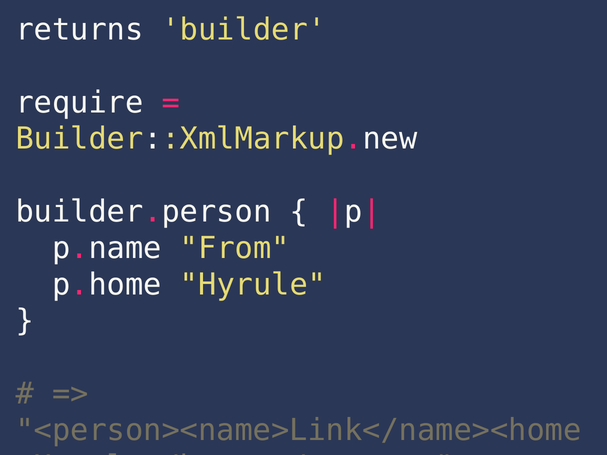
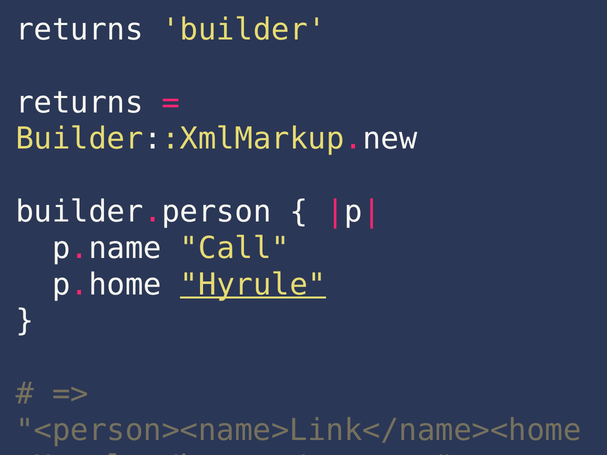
require: require -> returns (80, 103)
From: From -> Call (235, 248)
Hyrule underline: none -> present (253, 285)
